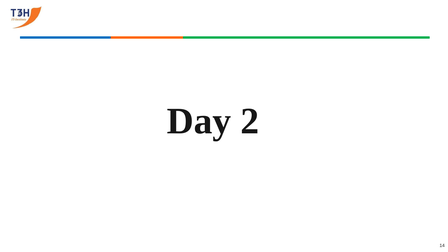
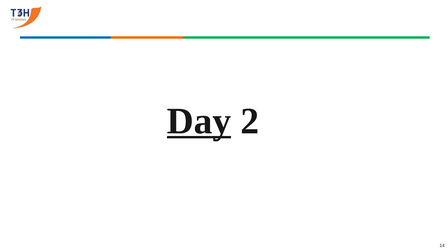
Day underline: none -> present (199, 121)
